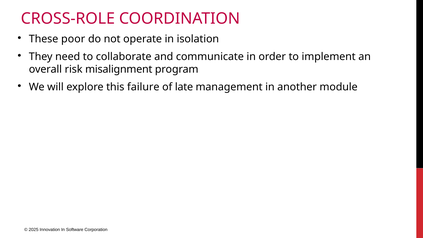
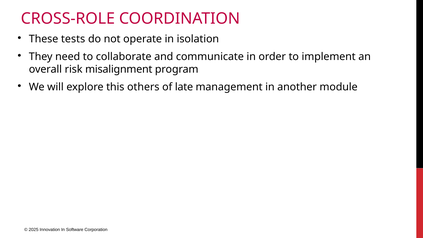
poor: poor -> tests (73, 39)
failure: failure -> others (143, 87)
